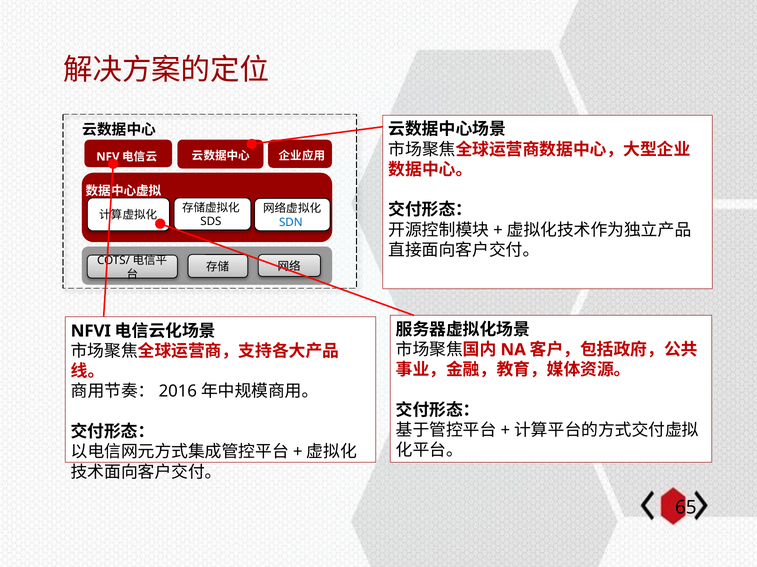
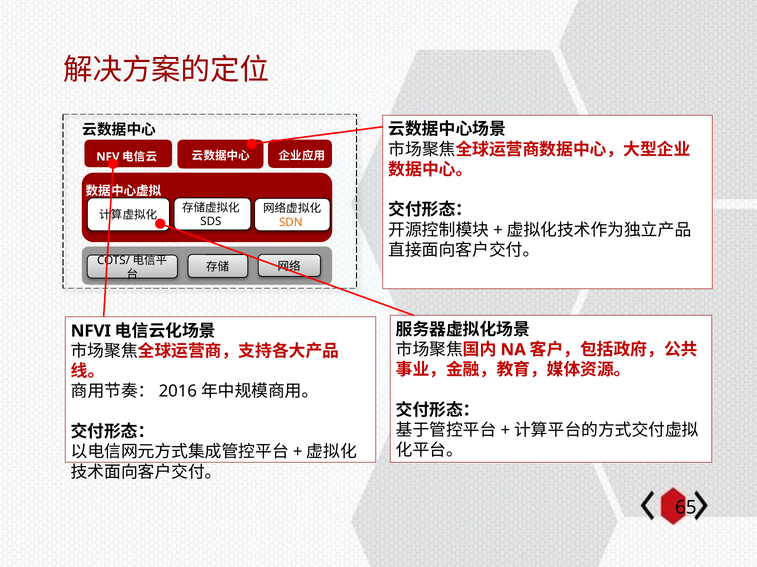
SDN colour: blue -> orange (291, 223)
